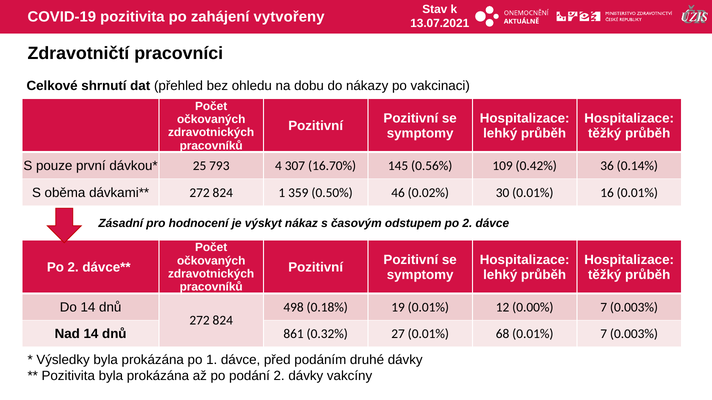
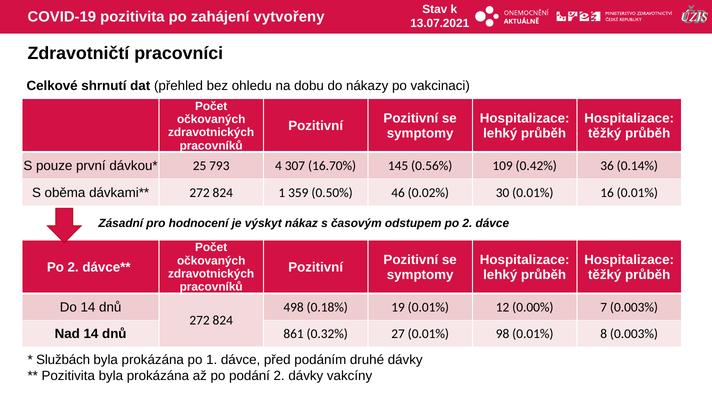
68: 68 -> 98 (503, 334)
0.01% 7: 7 -> 8 (604, 334)
Výsledky: Výsledky -> Službách (63, 360)
